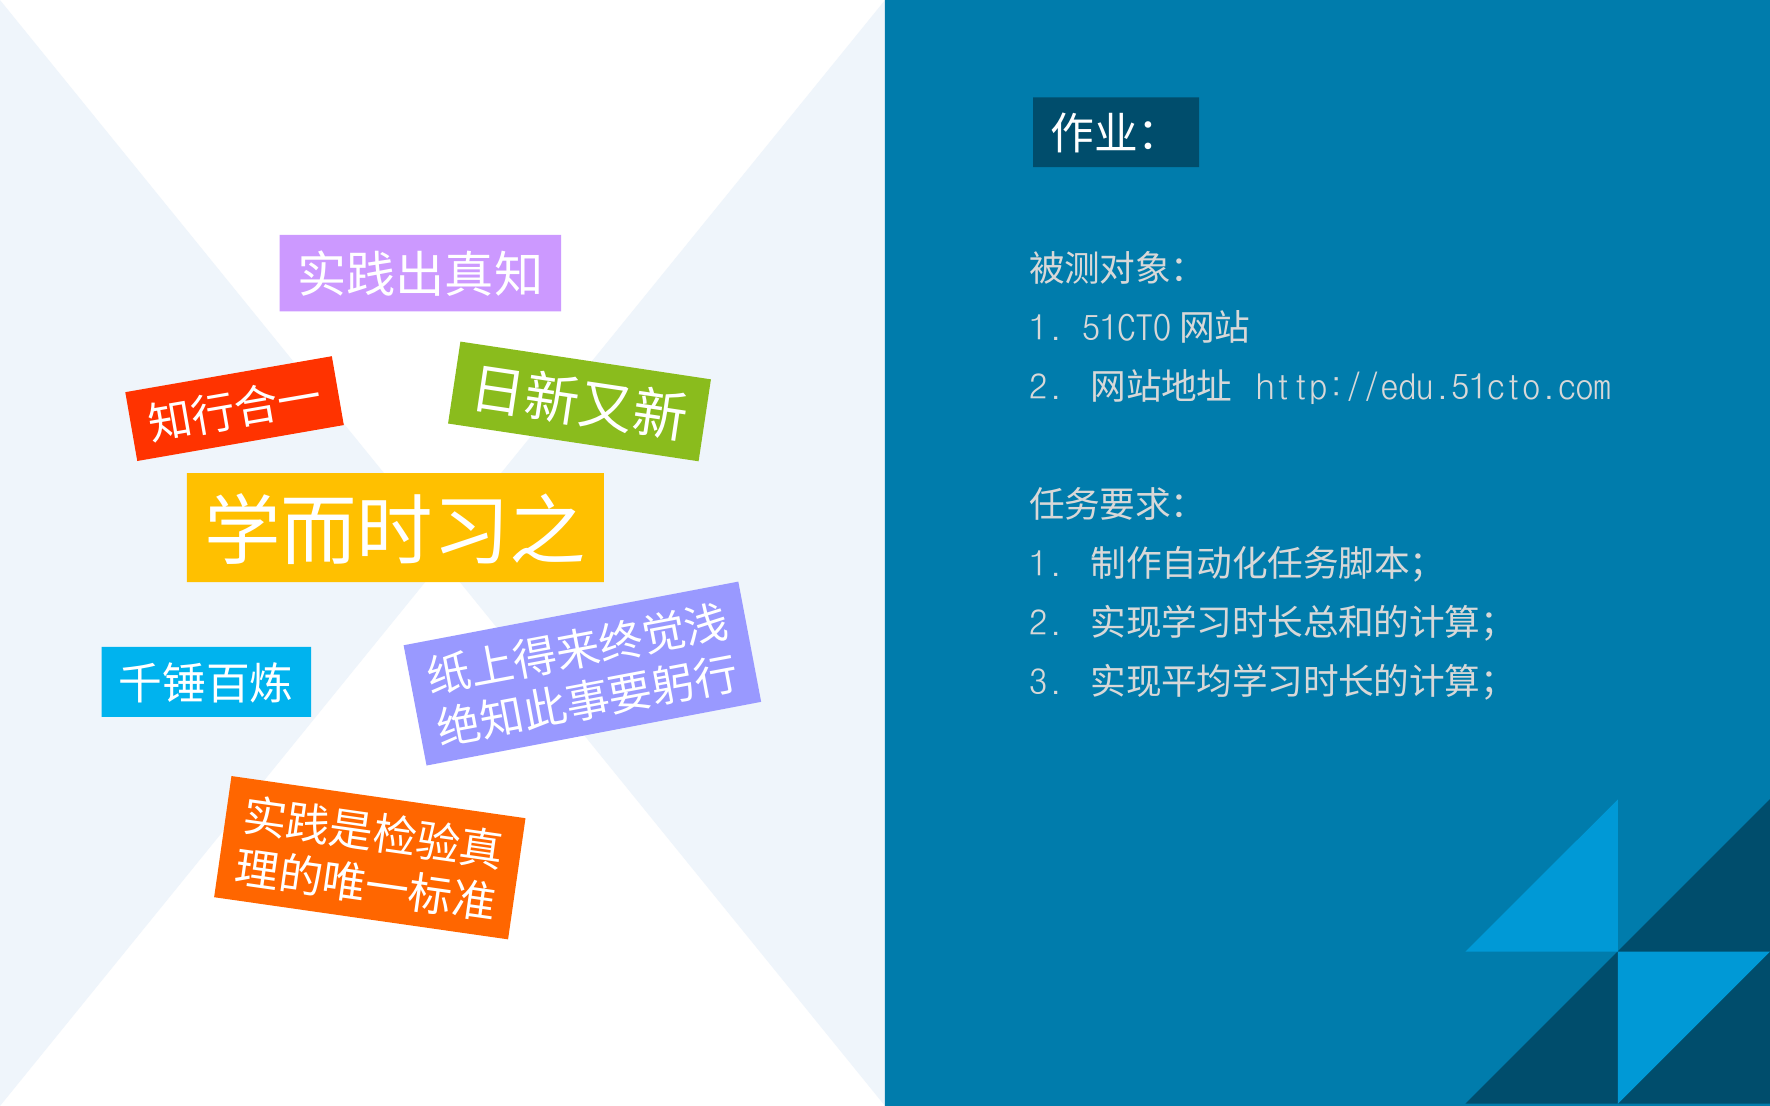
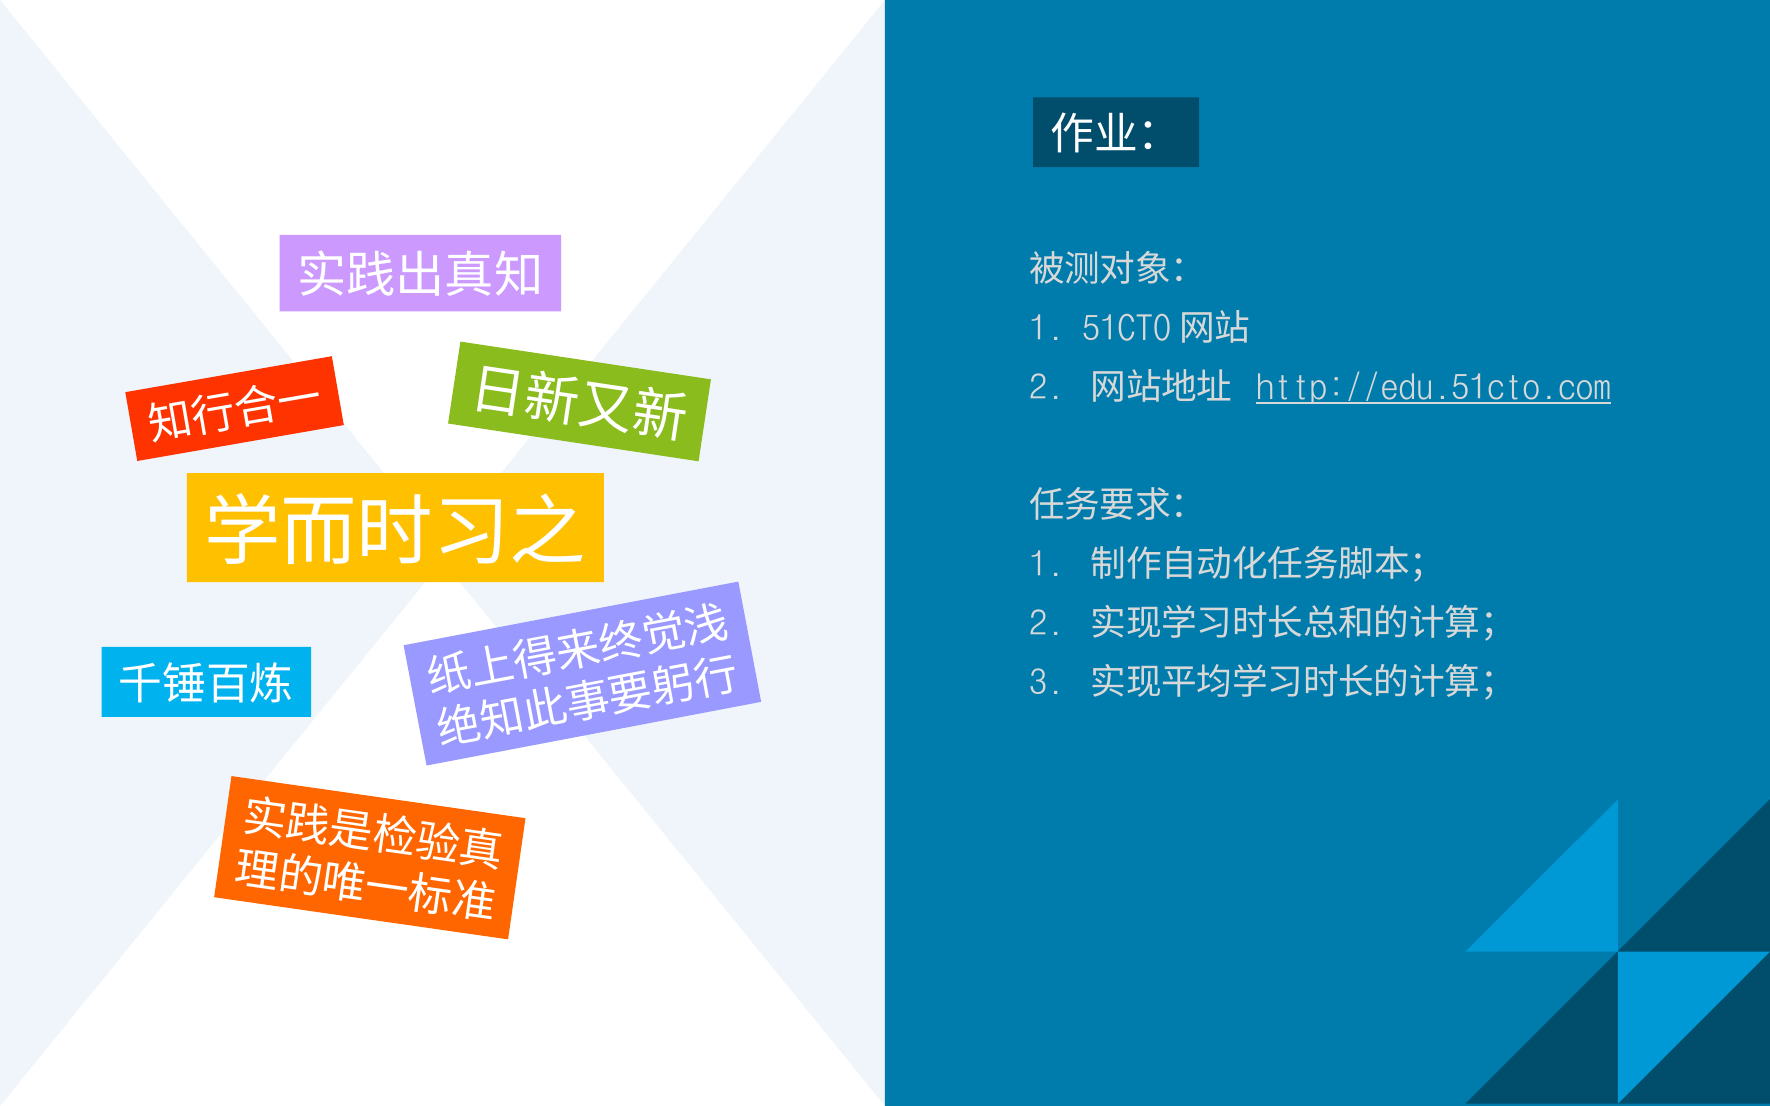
http://edu.51cto.com underline: none -> present (1434, 388)
